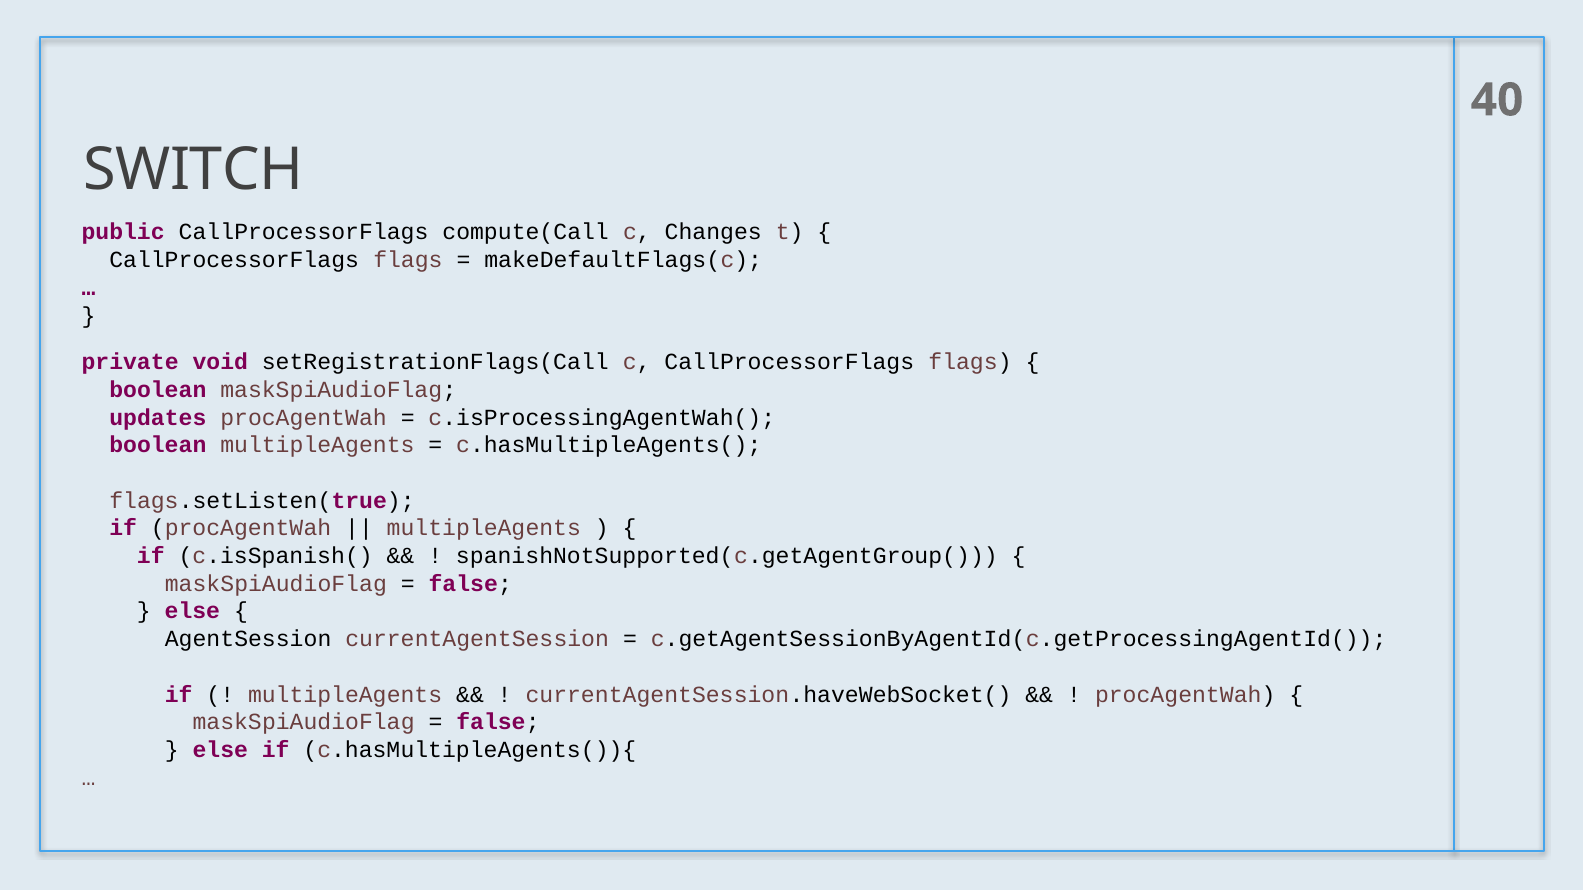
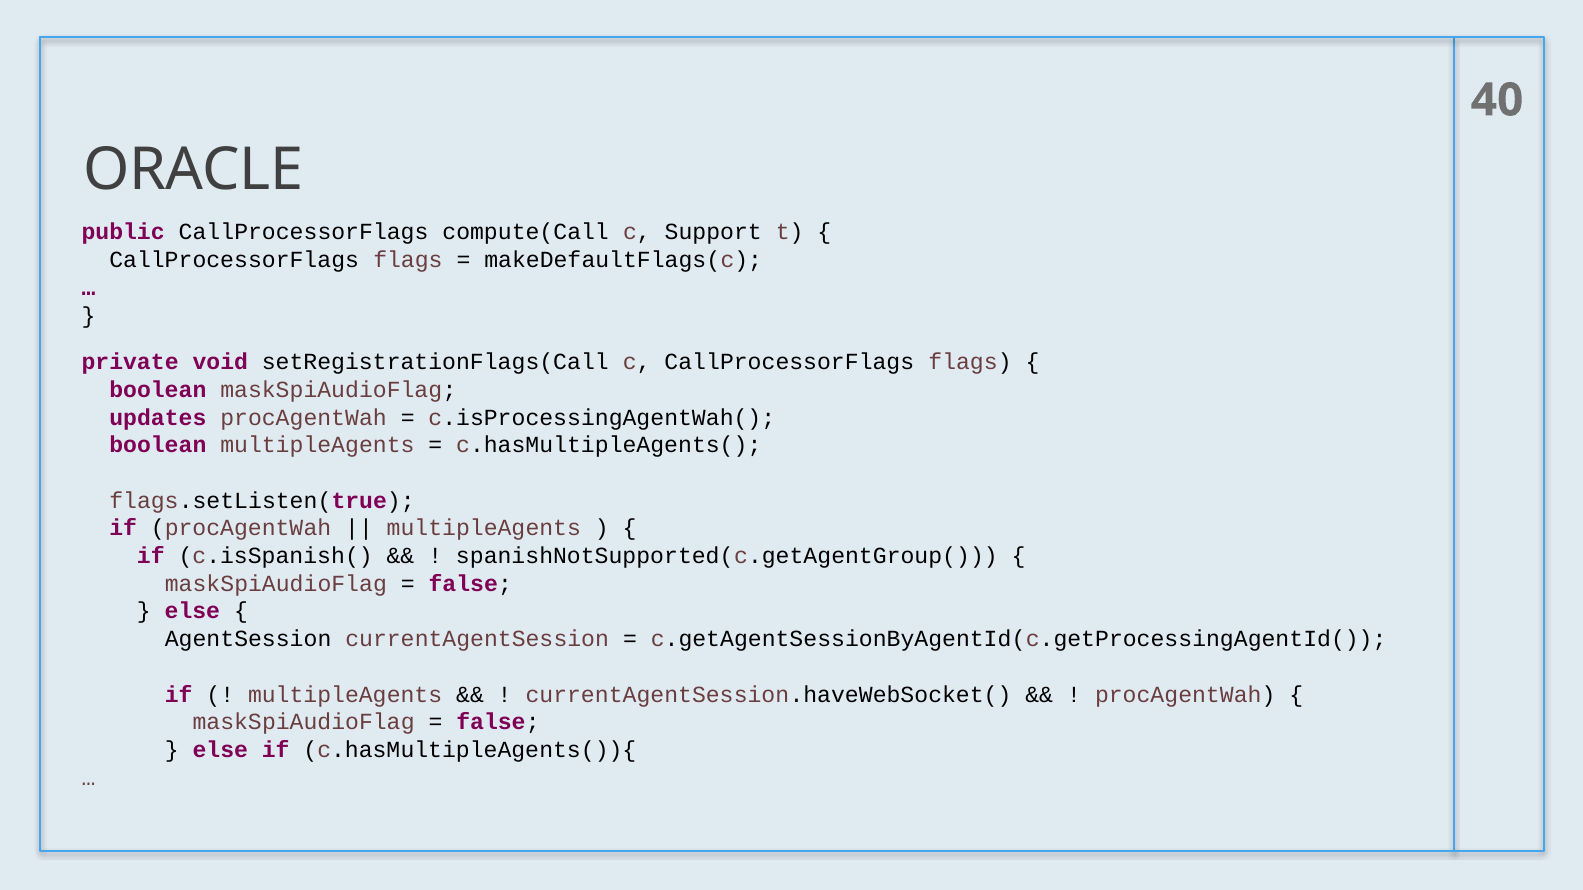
SWITCH: SWITCH -> ORACLE (193, 170)
Changes: Changes -> Support (713, 232)
